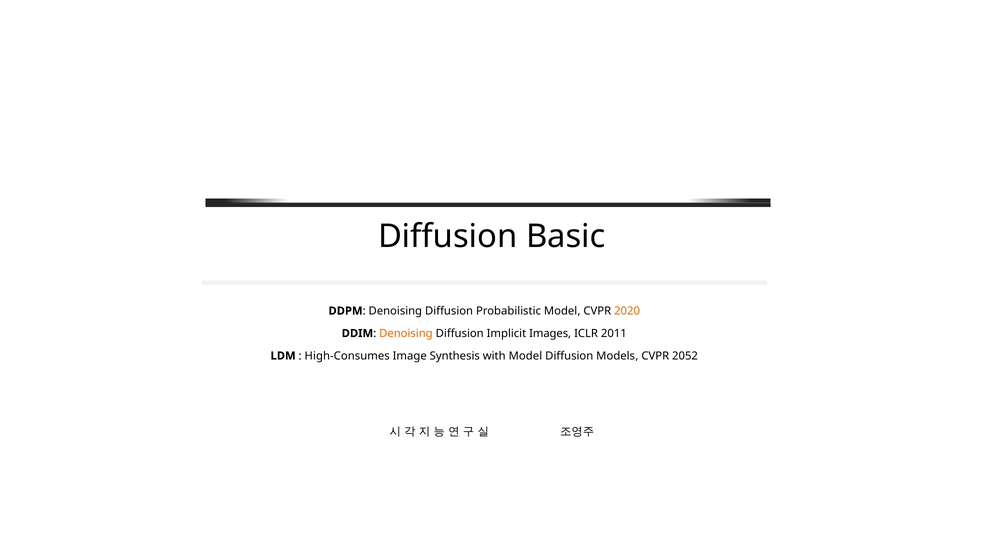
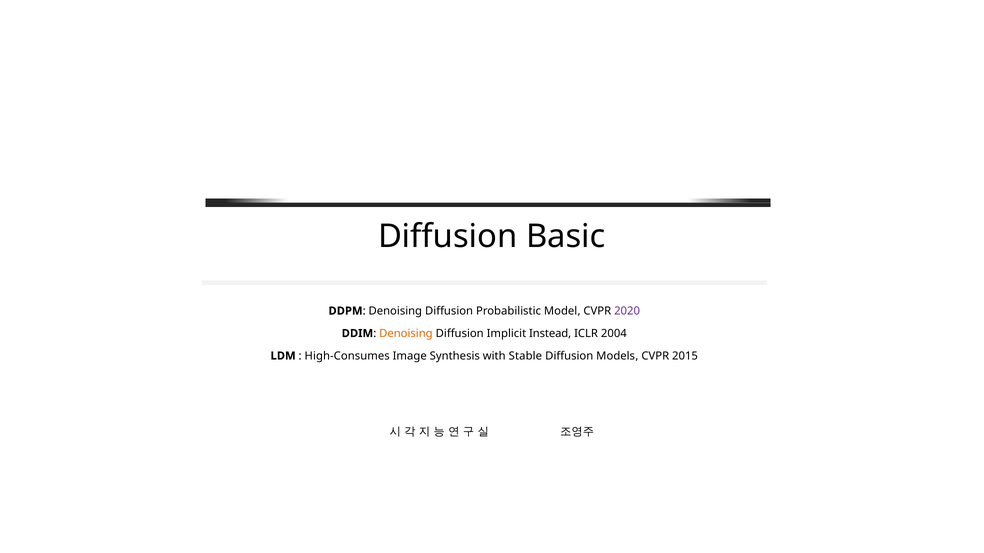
2020 colour: orange -> purple (627, 311)
Images: Images -> Instead (550, 334)
2011: 2011 -> 2004 (614, 334)
with Model: Model -> Stable (525, 356)
2052: 2052 -> 2015 (685, 356)
